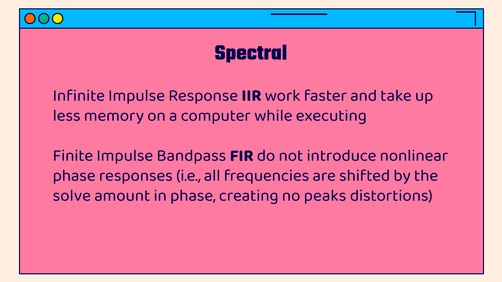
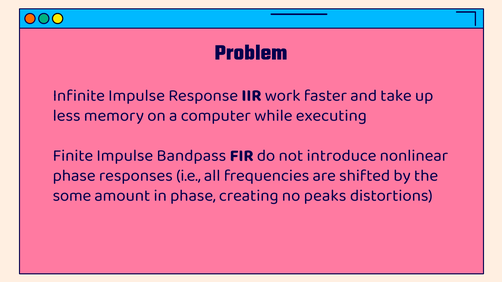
Spectral: Spectral -> Problem (251, 52)
solve: solve -> some (72, 196)
